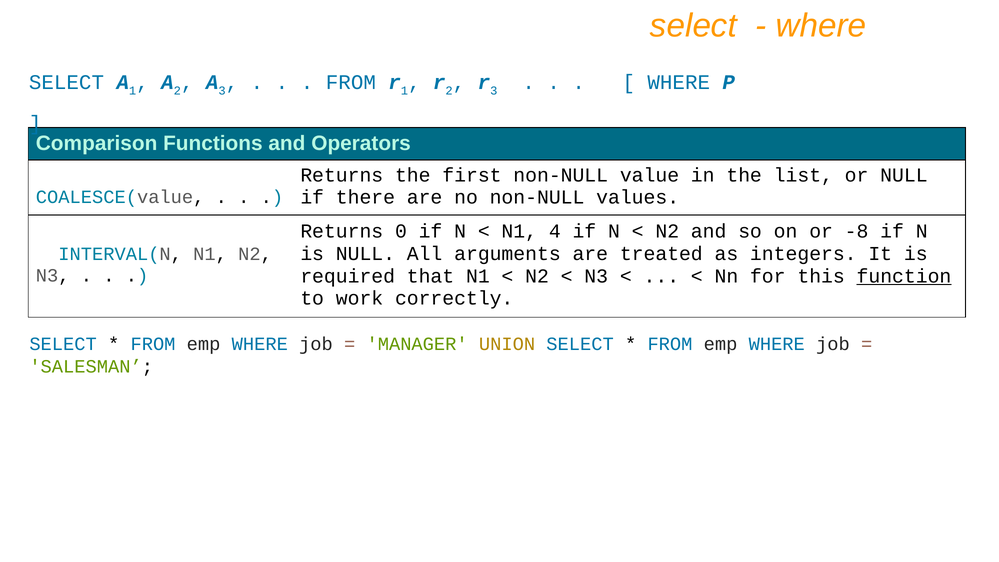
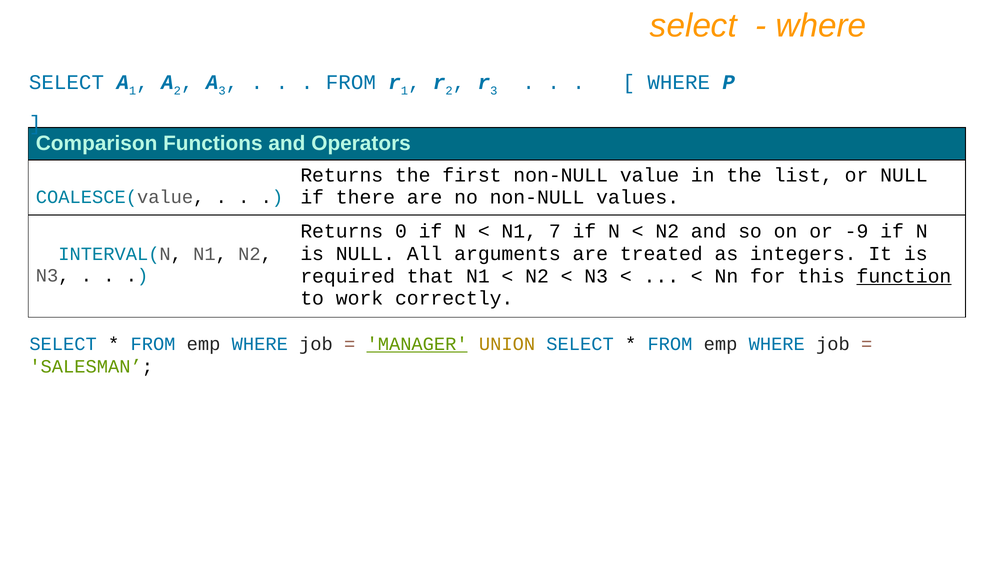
4: 4 -> 7 (555, 231)
-8: -8 -> -9 (857, 231)
MANAGER underline: none -> present (417, 344)
